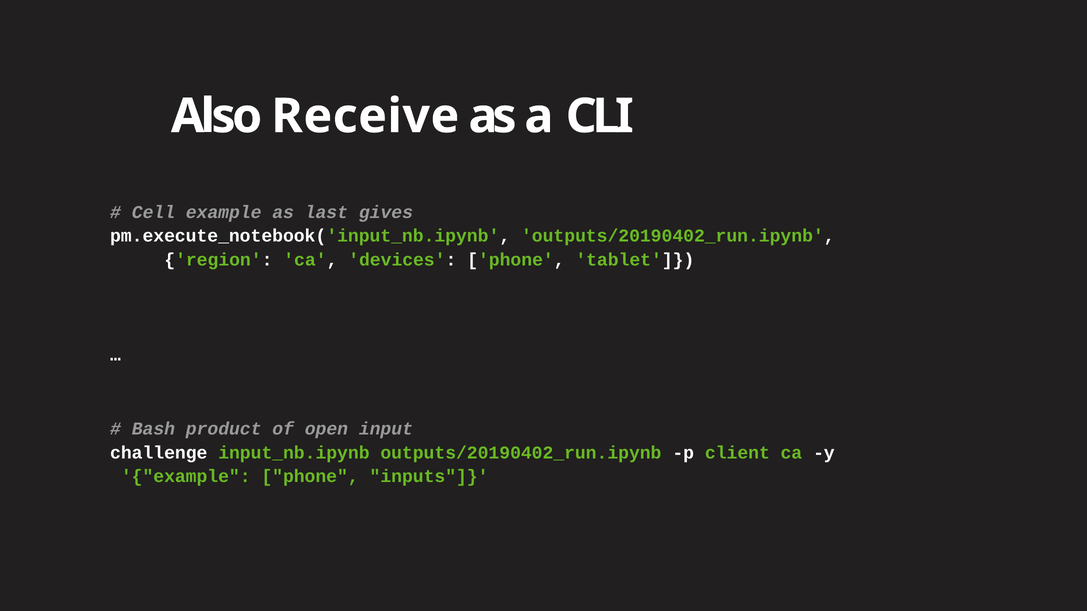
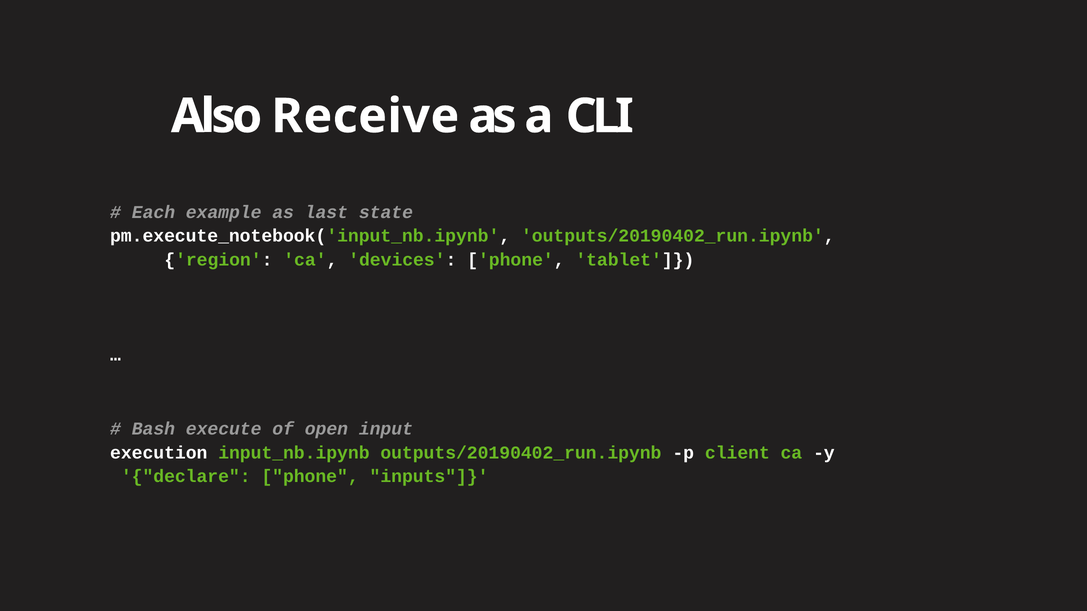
Cell: Cell -> Each (153, 212)
gives: gives -> state (386, 212)
product: product -> execute (224, 429)
challenge: challenge -> execution (159, 453)
example: example -> declare (186, 477)
